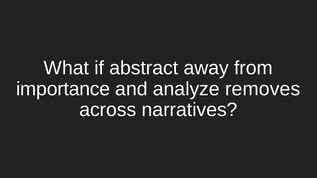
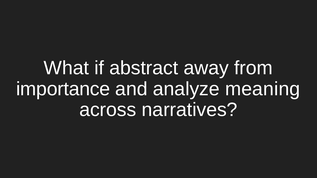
removes: removes -> meaning (263, 89)
